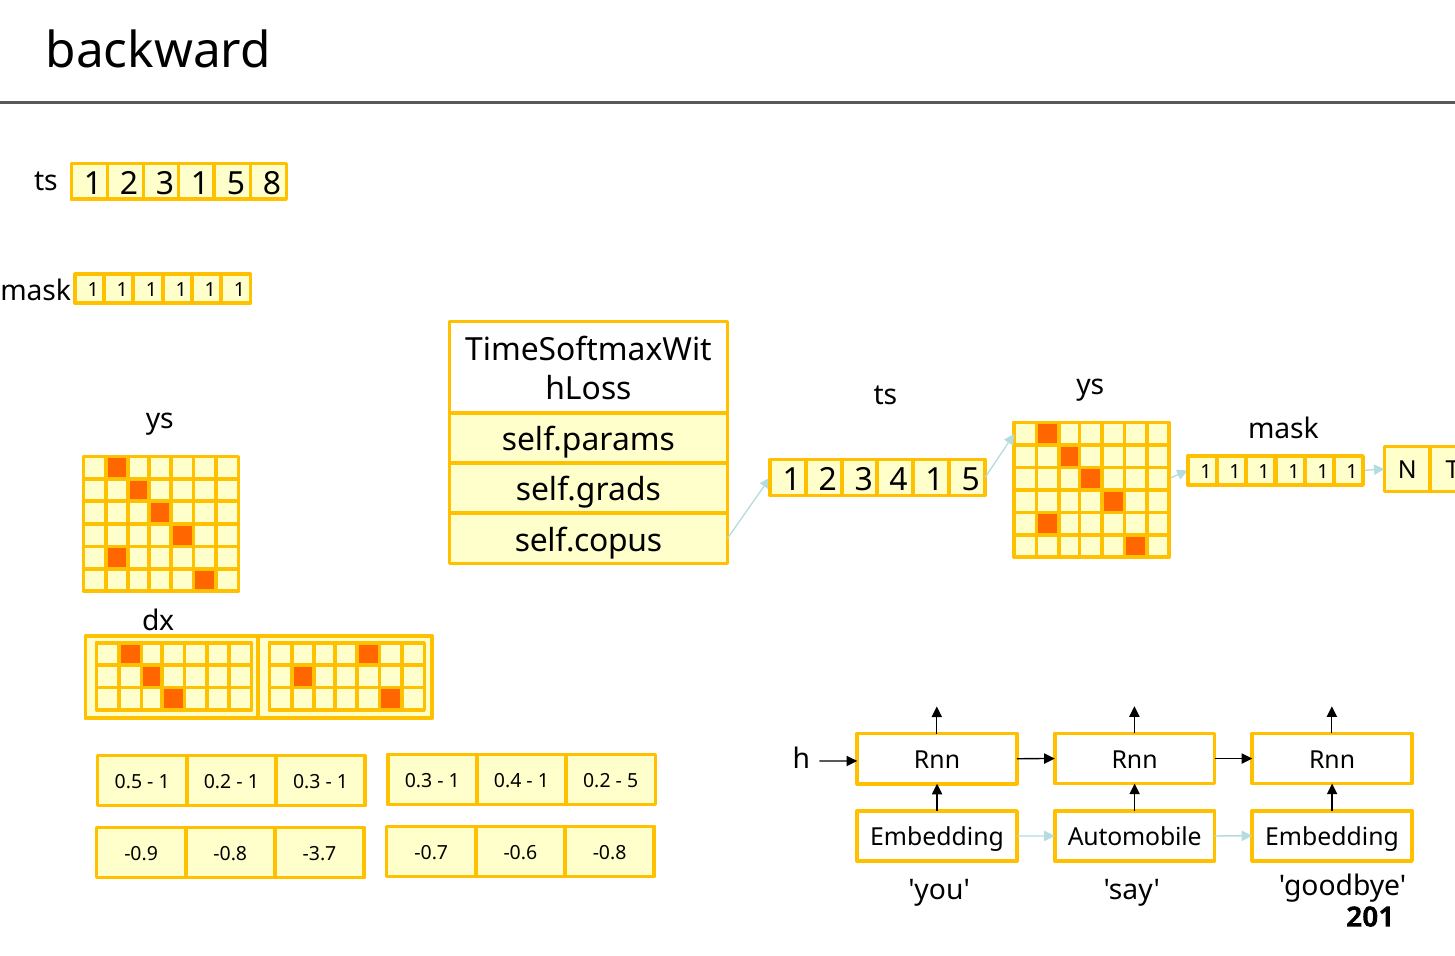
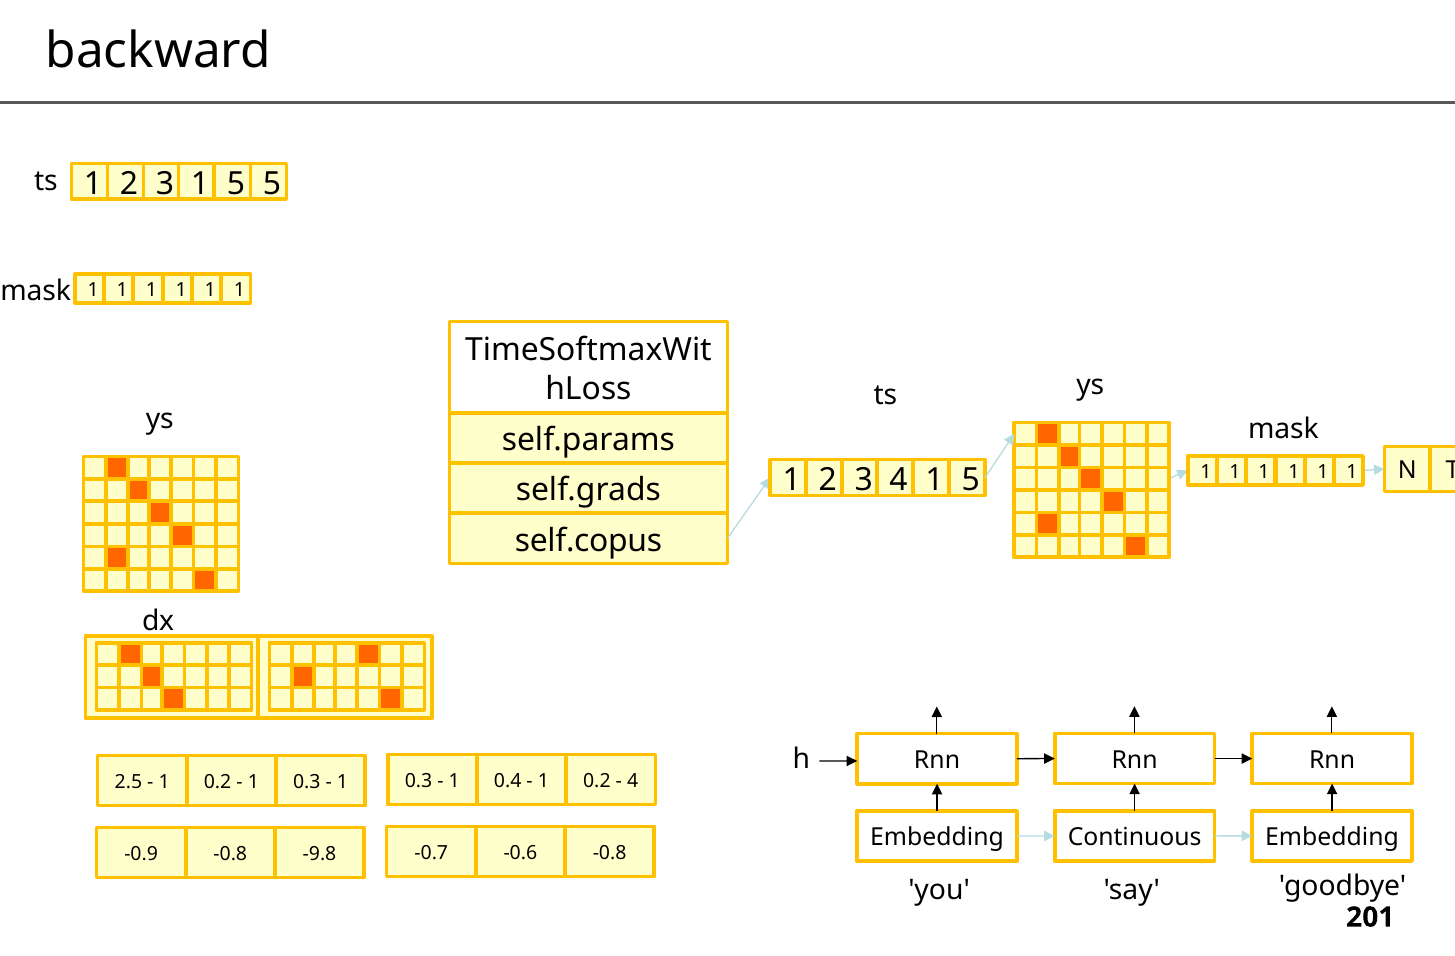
5 8: 8 -> 5 (272, 183)
5: 5 -> 4 (633, 781)
0.5: 0.5 -> 2.5 (128, 782)
Automobile: Automobile -> Continuous (1135, 837)
-3.7: -3.7 -> -9.8 (319, 854)
